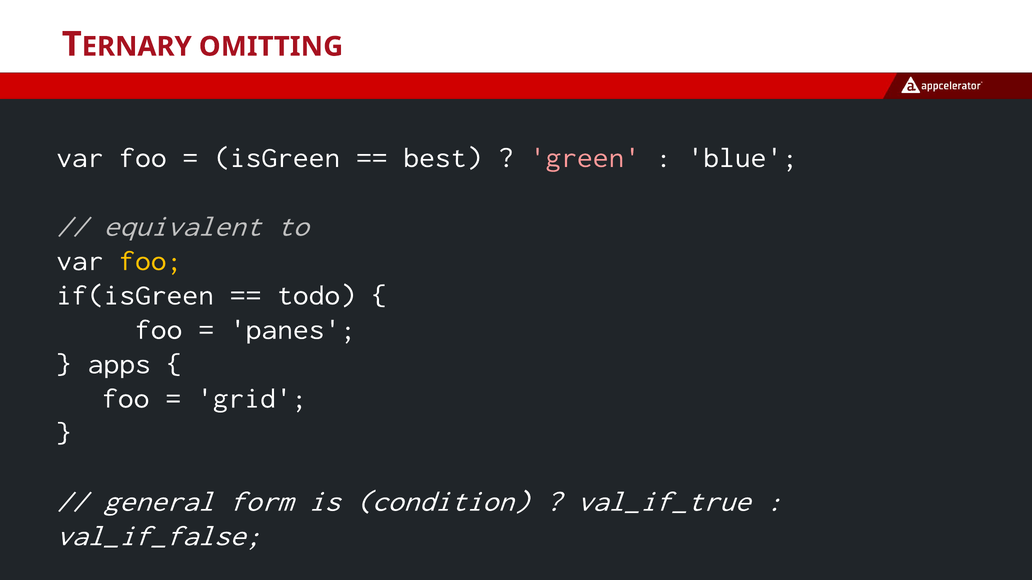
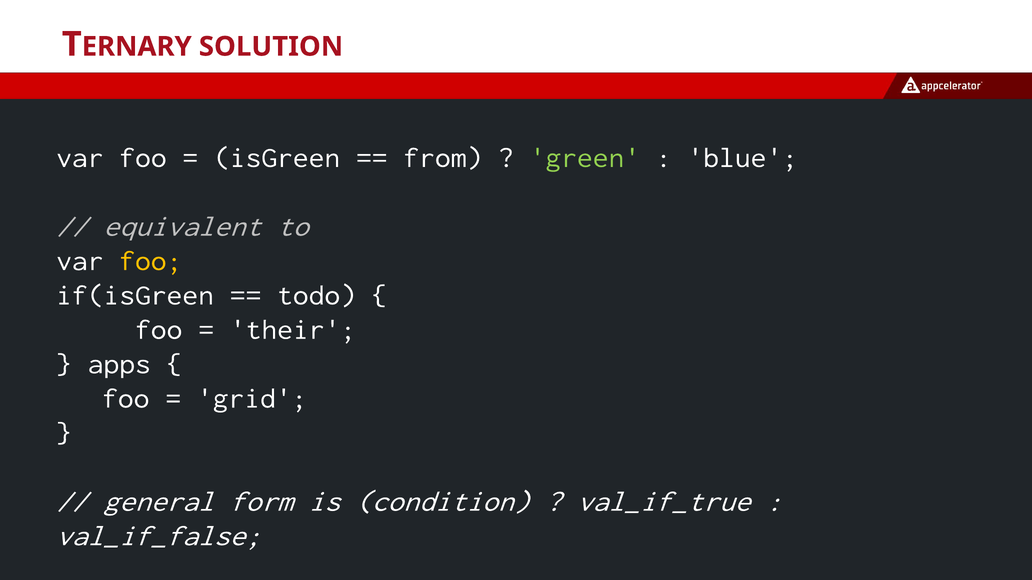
OMITTING: OMITTING -> SOLUTION (271, 47)
best: best -> from (443, 158)
green colour: pink -> light green (585, 158)
panes: panes -> their (293, 330)
